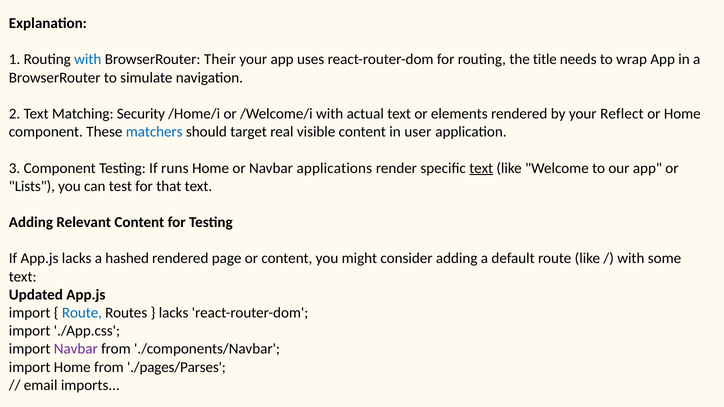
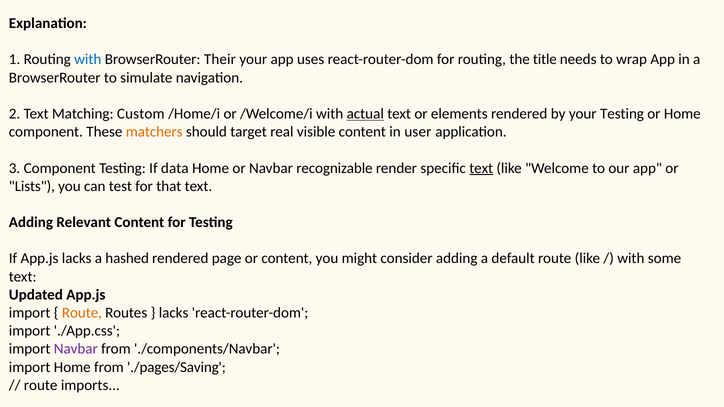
Security: Security -> Custom (141, 114)
actual underline: none -> present (365, 114)
your Reflect: Reflect -> Testing (622, 114)
matchers colour: blue -> orange (154, 132)
runs: runs -> data (175, 168)
applications: applications -> recognizable (334, 168)
Route colour: blue -> orange (82, 313)
./pages/Parses: ./pages/Parses -> ./pages/Saving (176, 367)
email: email -> route (41, 385)
